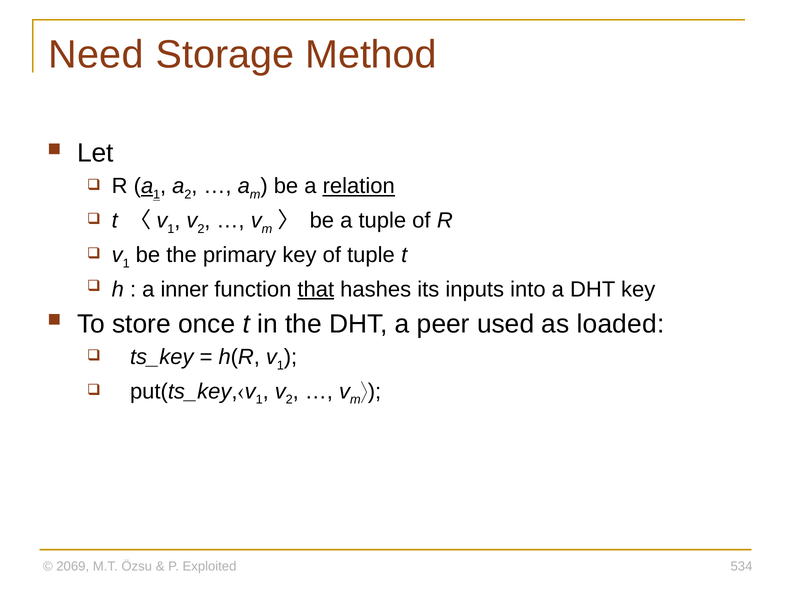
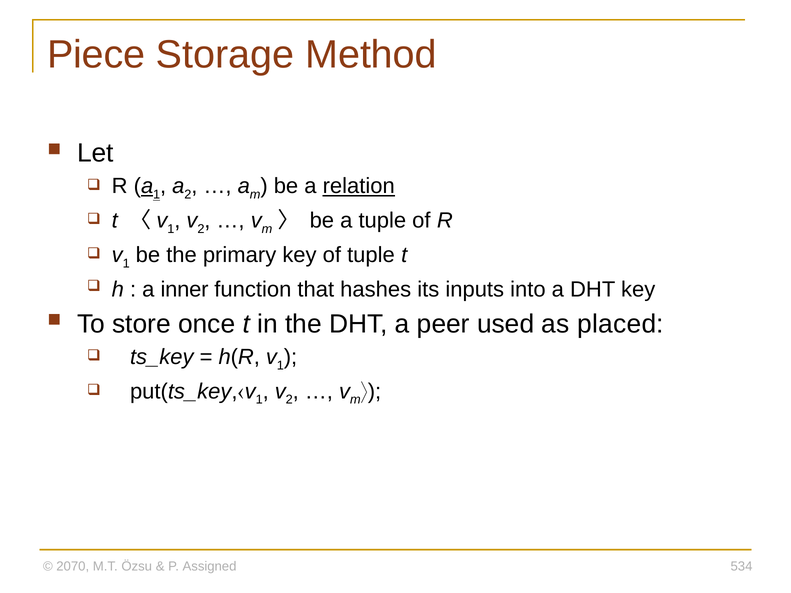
Need: Need -> Piece (96, 54)
that underline: present -> none (316, 289)
loaded: loaded -> placed (620, 324)
2069: 2069 -> 2070 (73, 567)
Exploited: Exploited -> Assigned (210, 567)
